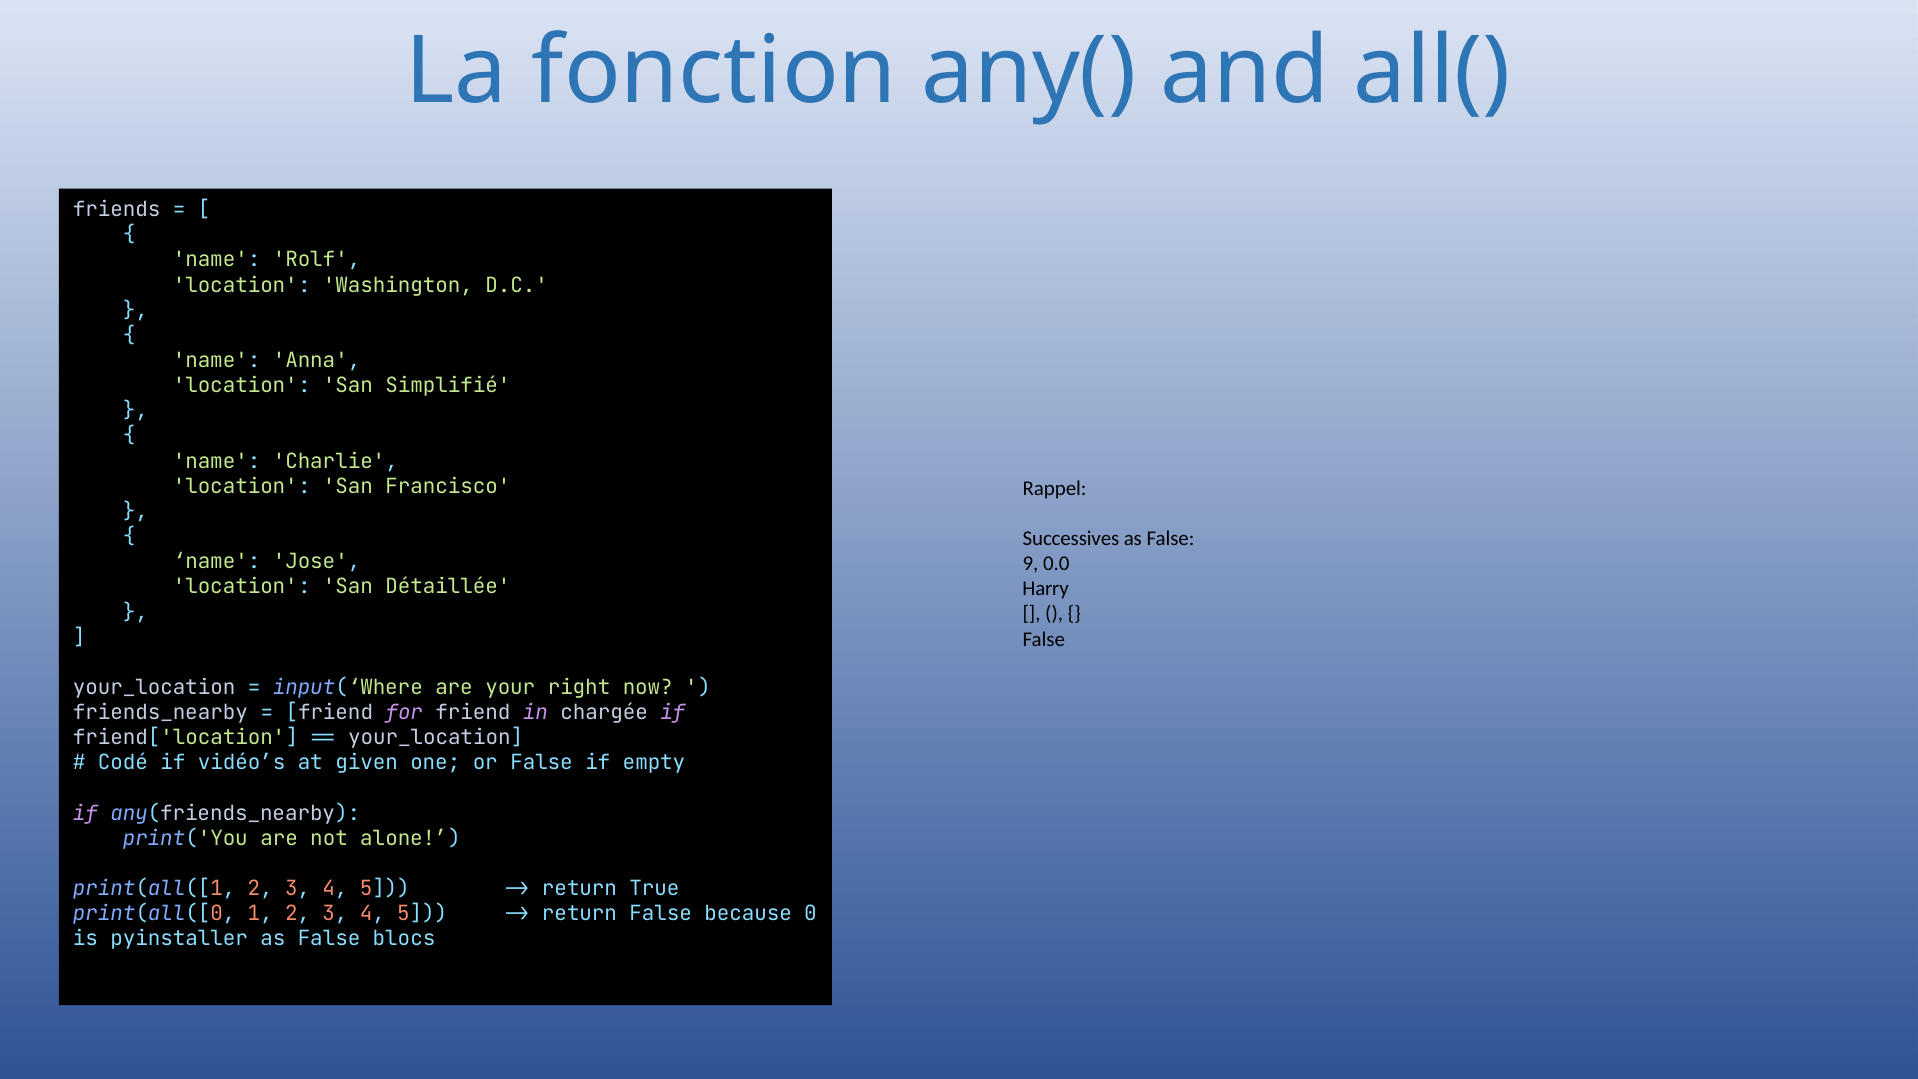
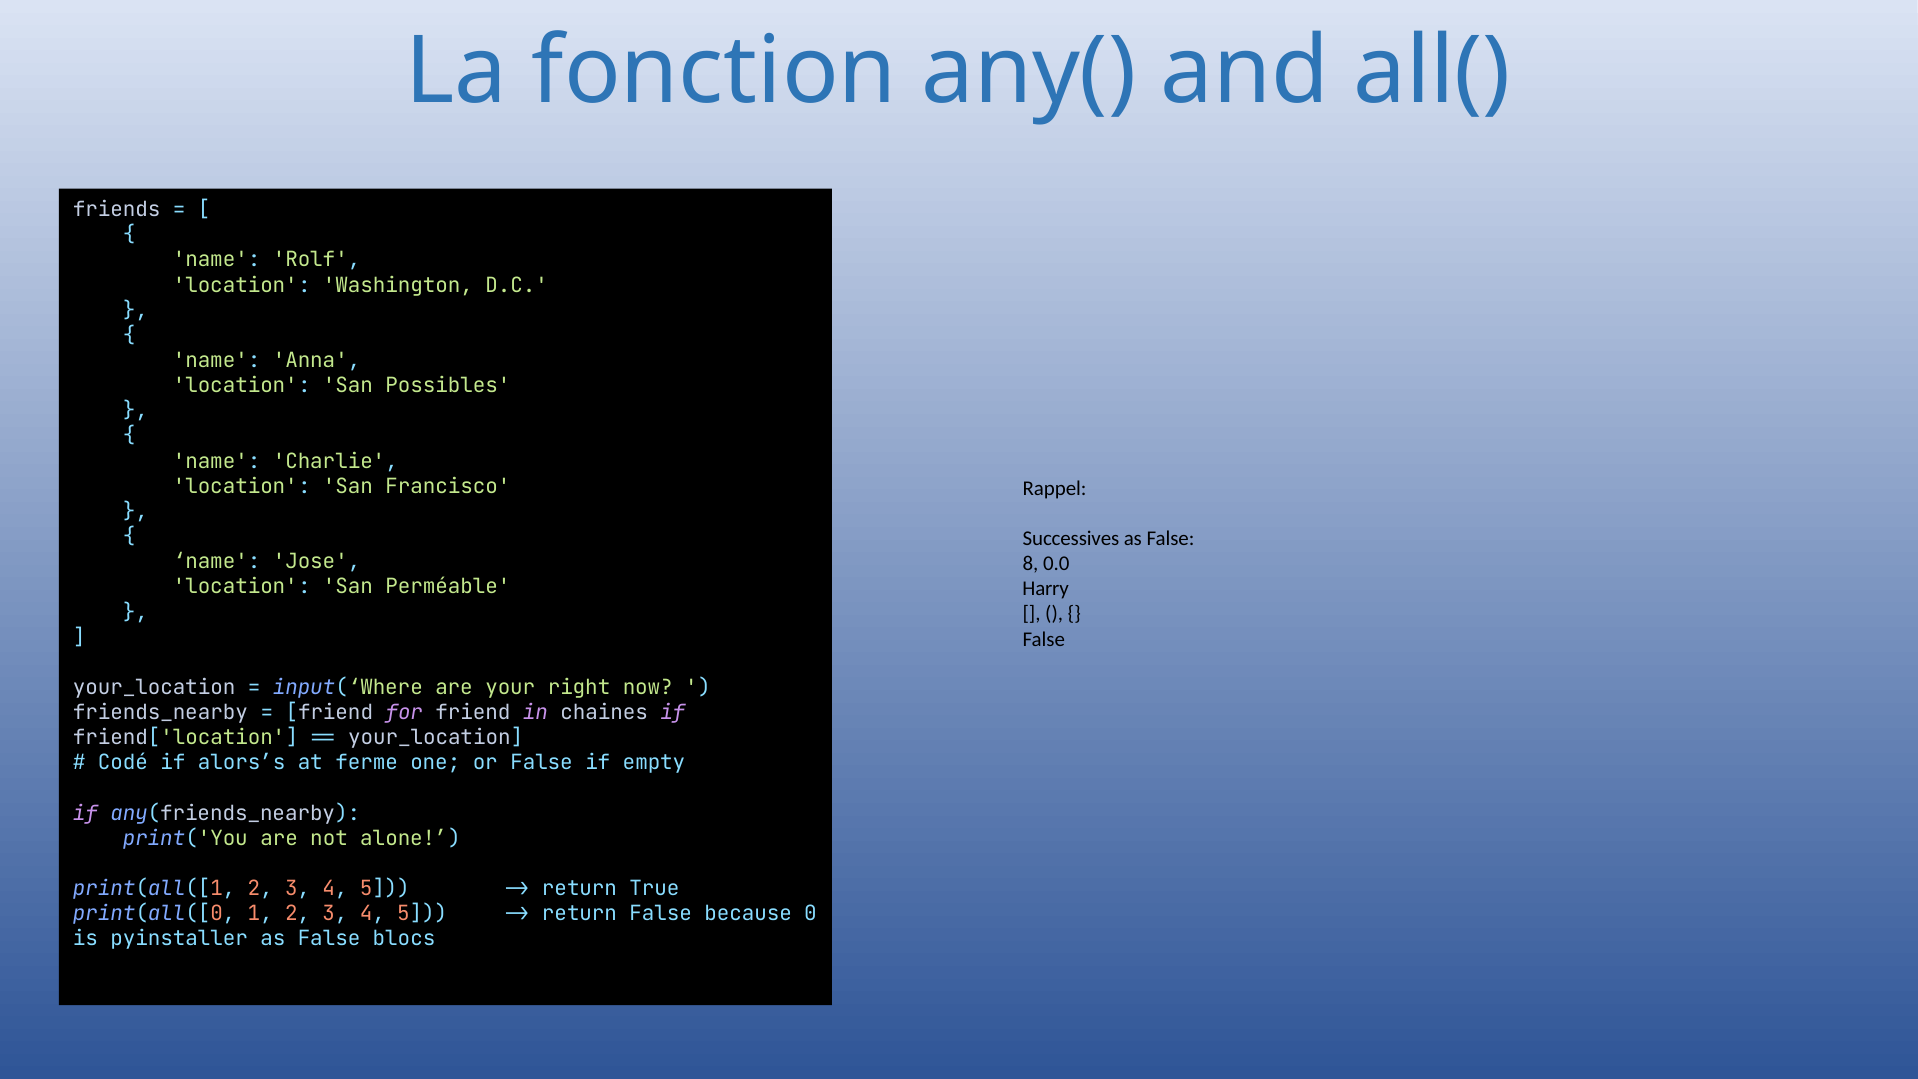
Simplifié: Simplifié -> Possibles (448, 386)
9: 9 -> 8 (1031, 564)
Détaillée: Détaillée -> Perméable (448, 587)
chargée: chargée -> chaines (604, 713)
vidéo’s: vidéo’s -> alors’s (242, 763)
given: given -> ferme (367, 763)
